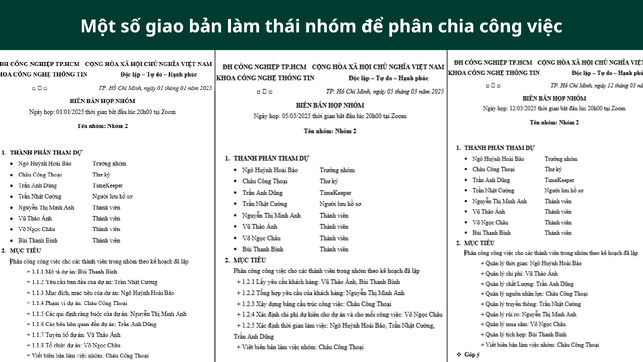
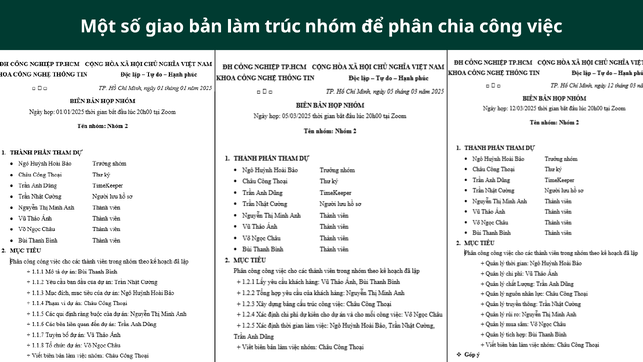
thái: thái -> trúc (283, 26)
